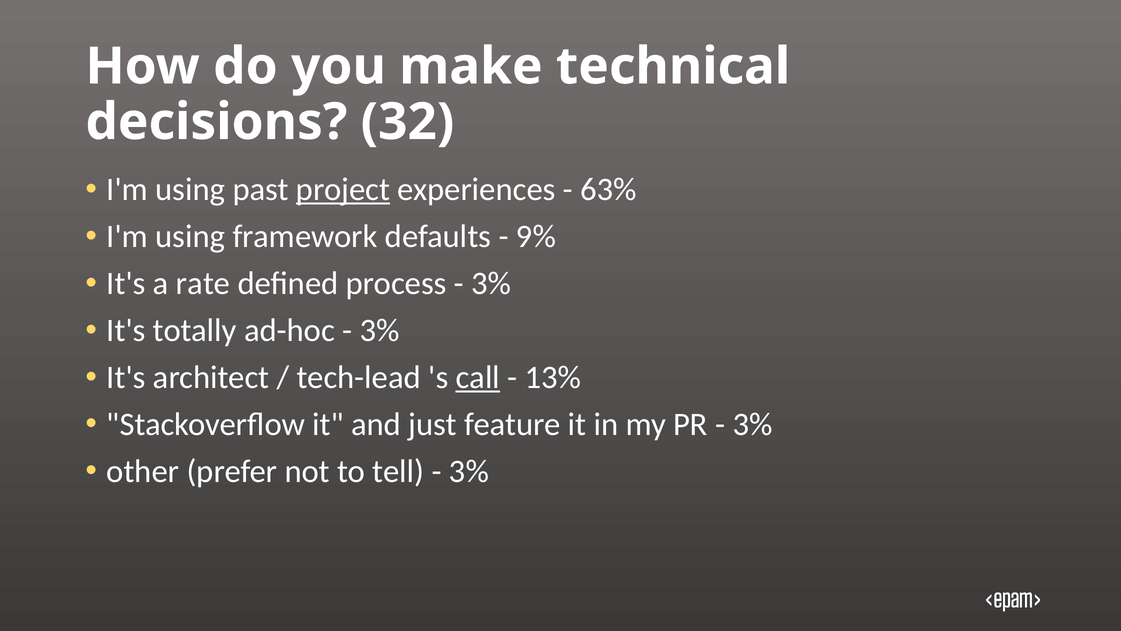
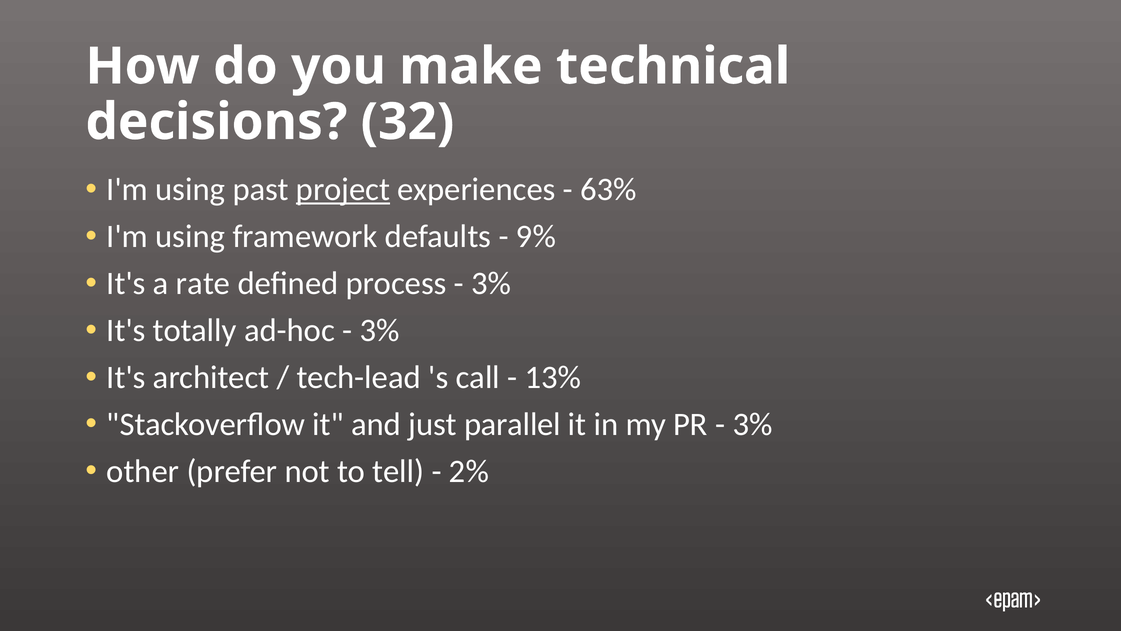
call underline: present -> none (478, 377)
feature: feature -> parallel (512, 424)
3%: 3% -> 2% (469, 471)
